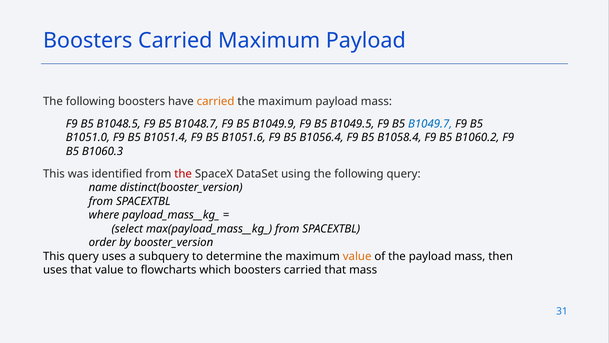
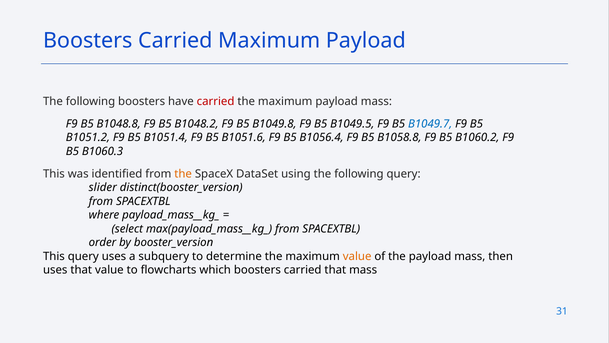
carried colour: orange -> red (216, 101)
B1048.5: B1048.5 -> B1048.8 (119, 124)
B1048.7: B1048.7 -> B1048.2 (197, 124)
B1049.9: B1049.9 -> B1049.8 (274, 124)
B1051.0: B1051.0 -> B1051.2 (88, 137)
B1058.4: B1058.4 -> B1058.8 (399, 137)
the colour: red -> orange (183, 174)
name: name -> slider (103, 187)
